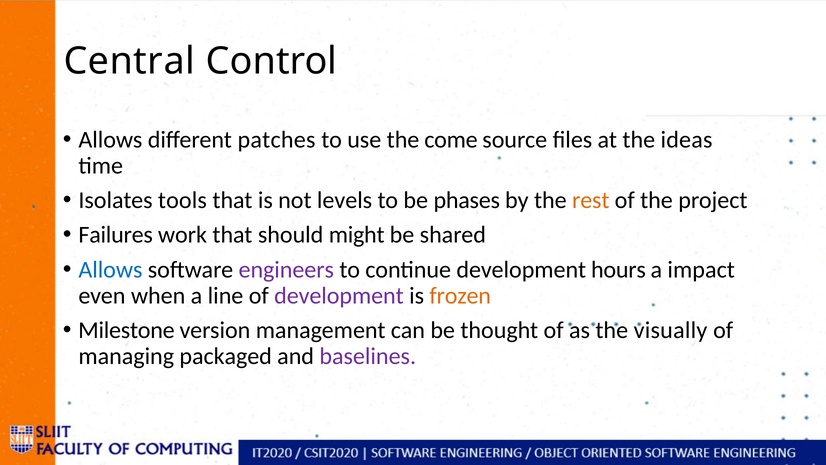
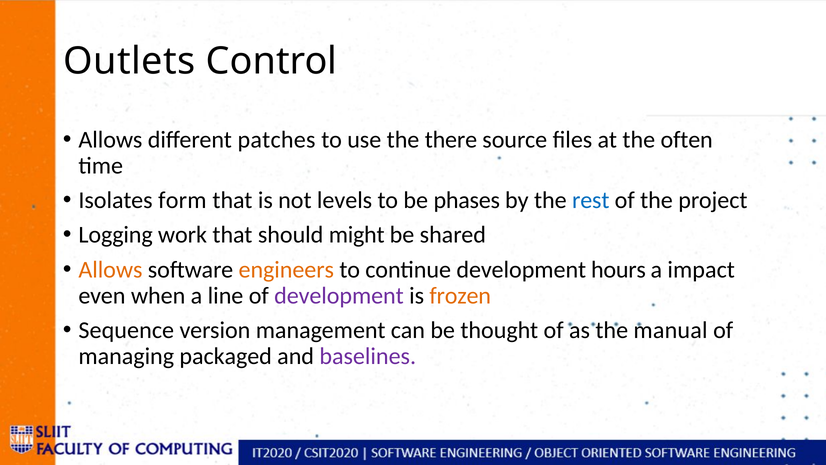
Central: Central -> Outlets (129, 61)
come: come -> there (451, 140)
ideas: ideas -> often (687, 140)
tools: tools -> form (182, 200)
rest colour: orange -> blue (591, 200)
Failures: Failures -> Logging (116, 235)
Allows colour: blue -> orange (110, 269)
engineers colour: purple -> orange (286, 269)
Milestone: Milestone -> Sequence (126, 330)
visually: visually -> manual (671, 330)
